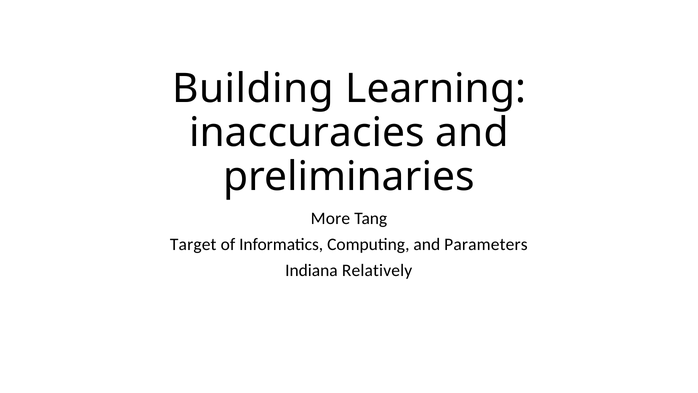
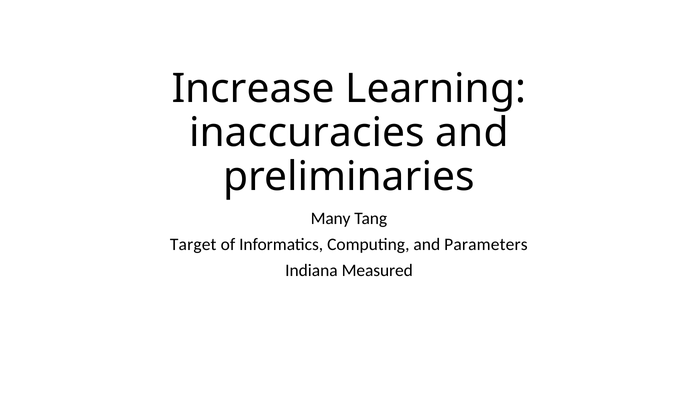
Building: Building -> Increase (253, 89)
More: More -> Many (331, 218)
Relatively: Relatively -> Measured (377, 270)
